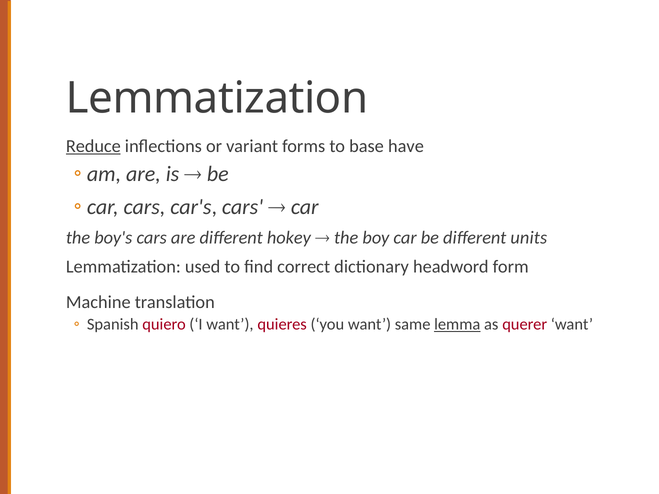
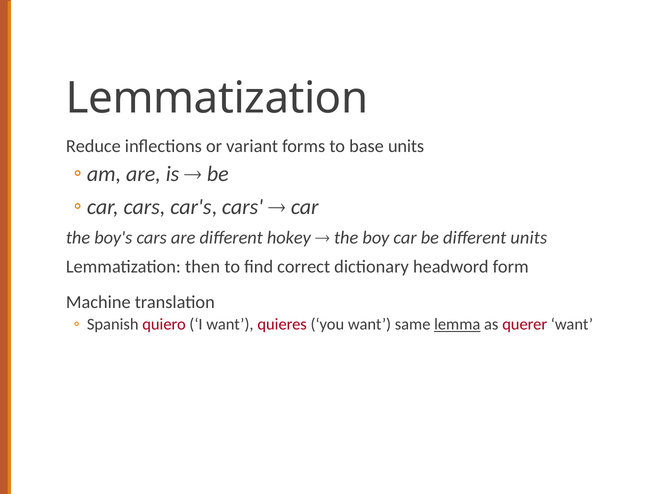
Reduce underline: present -> none (93, 146)
base have: have -> units (406, 146)
used: used -> then (203, 267)
